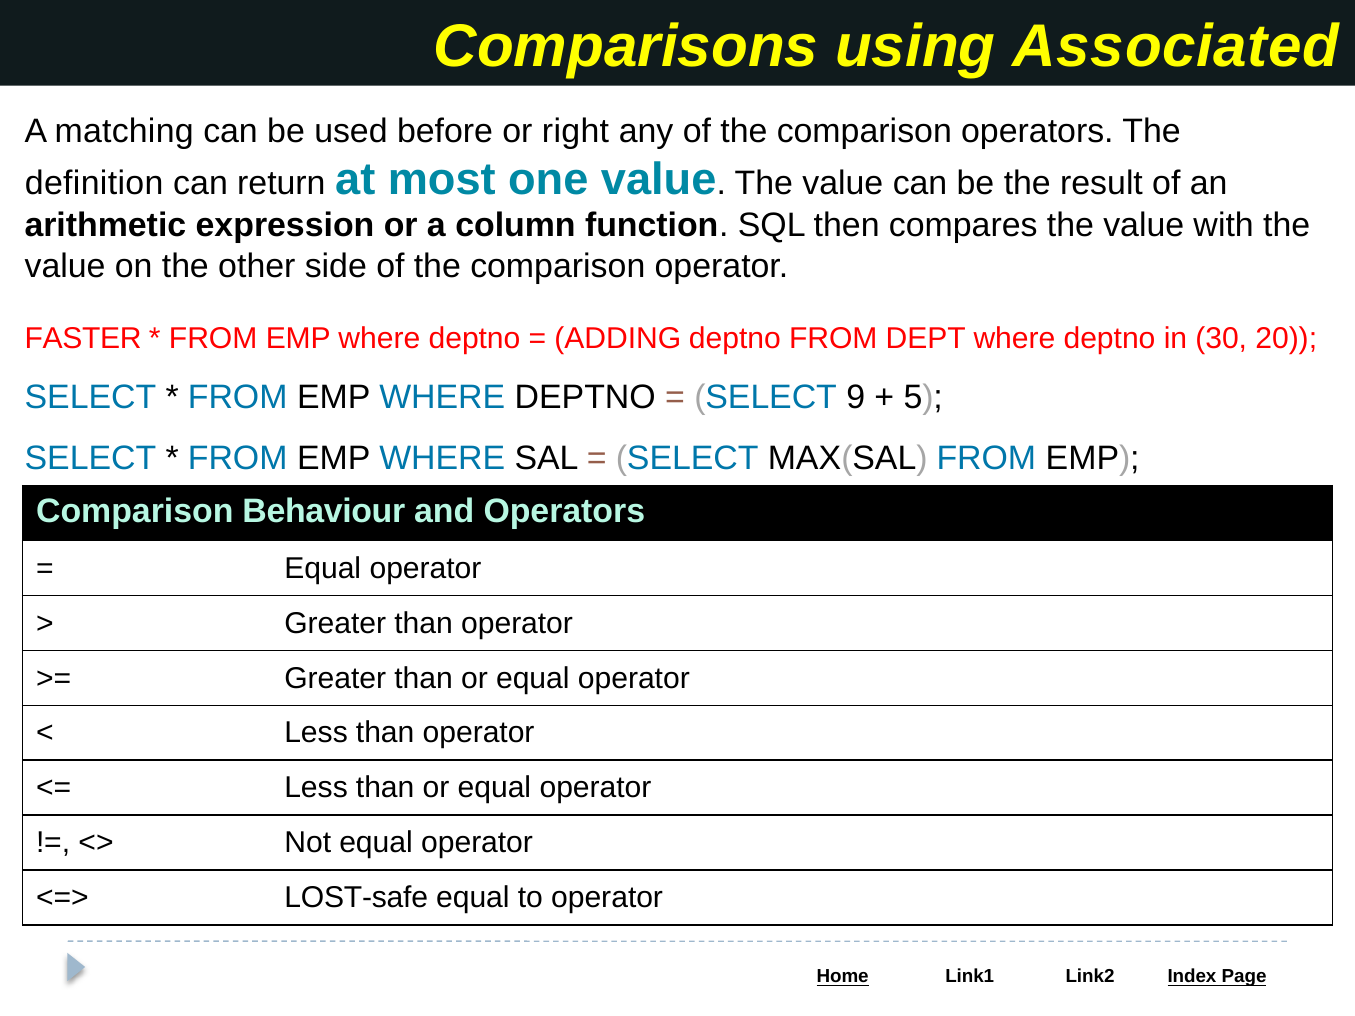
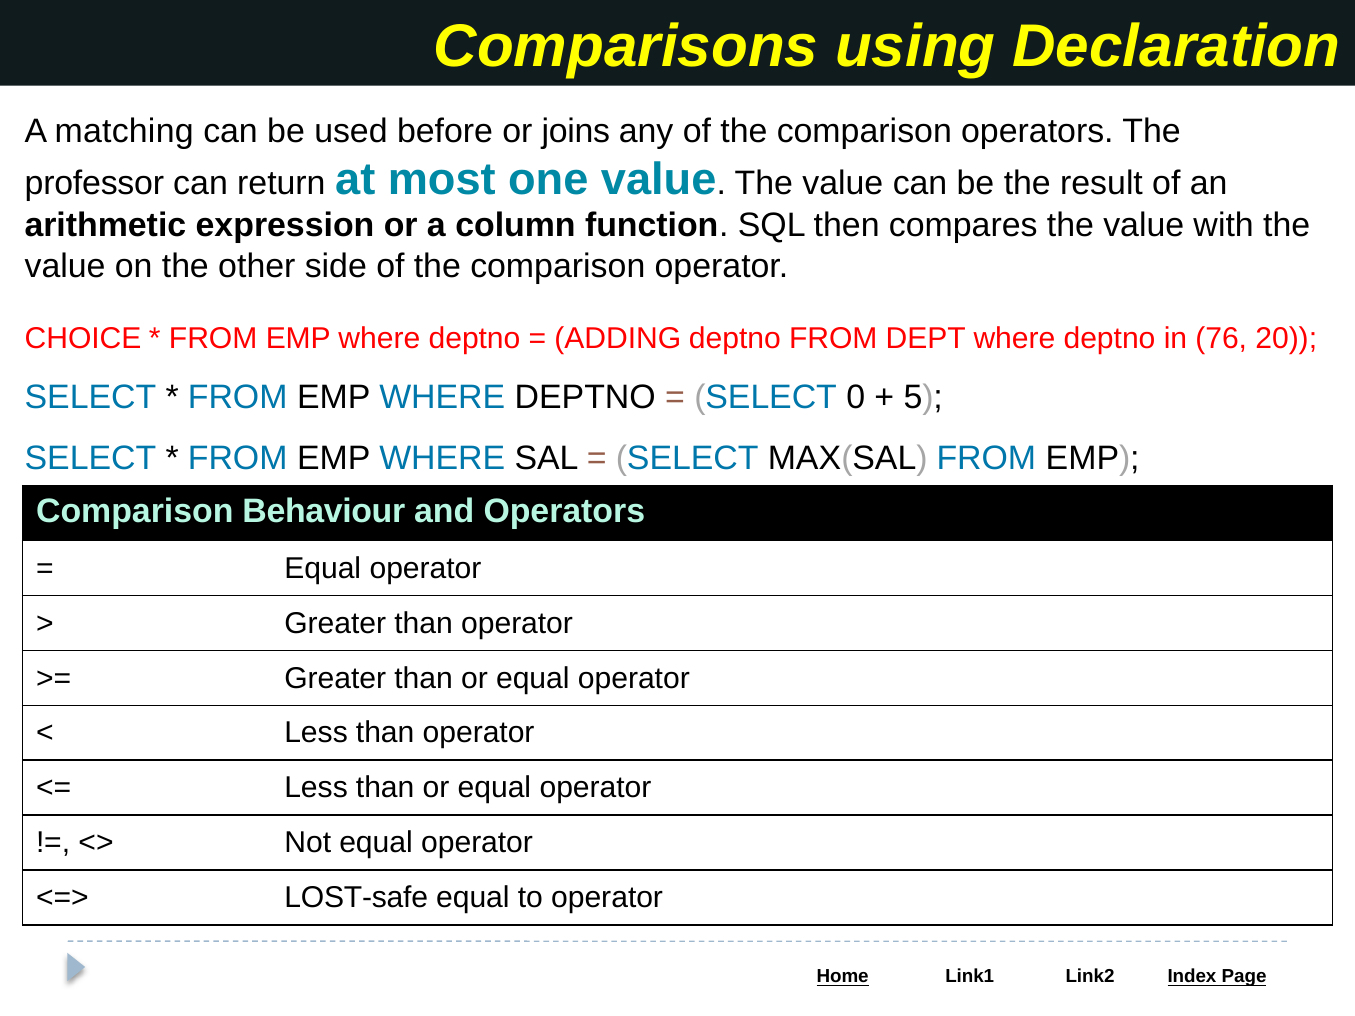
Associated: Associated -> Declaration (1176, 47)
right: right -> joins (576, 131)
definition: definition -> professor (94, 183)
FASTER: FASTER -> CHOICE (83, 338)
30: 30 -> 76 (1221, 338)
9: 9 -> 0 (856, 397)
